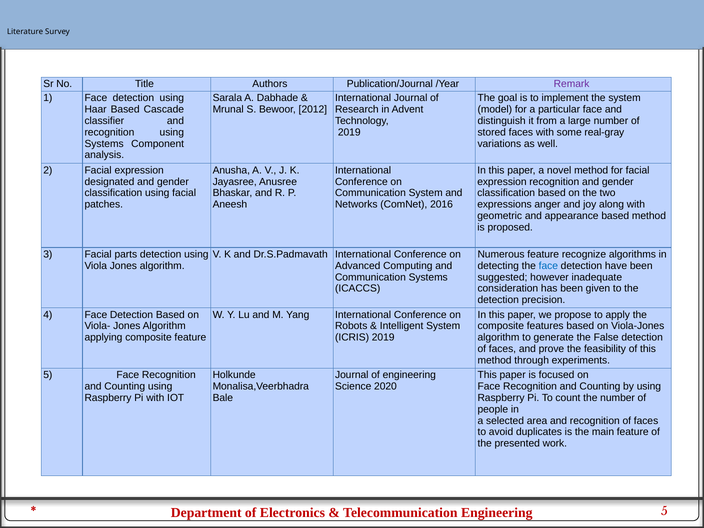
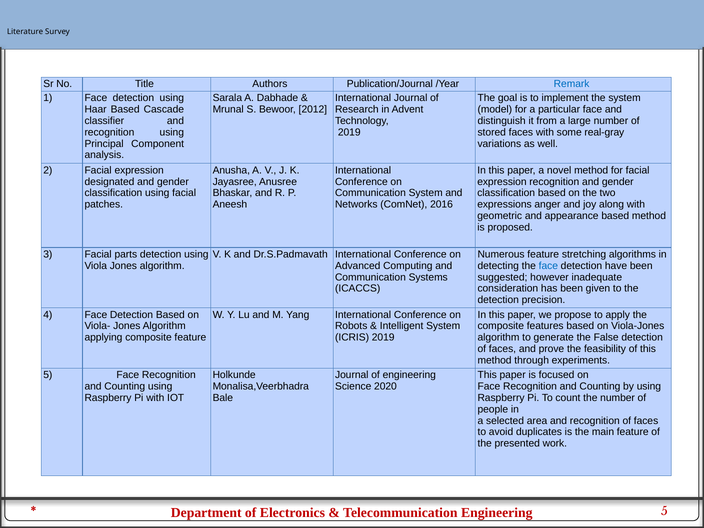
Remark colour: purple -> blue (572, 84)
Systems: Systems -> Principal (104, 144)
recognize: recognize -> stretching (584, 254)
